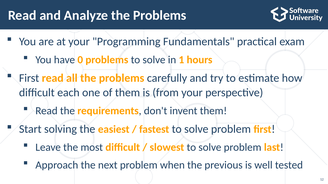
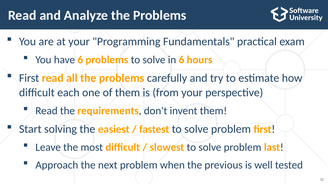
have 0: 0 -> 6 (80, 60)
in 1: 1 -> 6 (181, 60)
